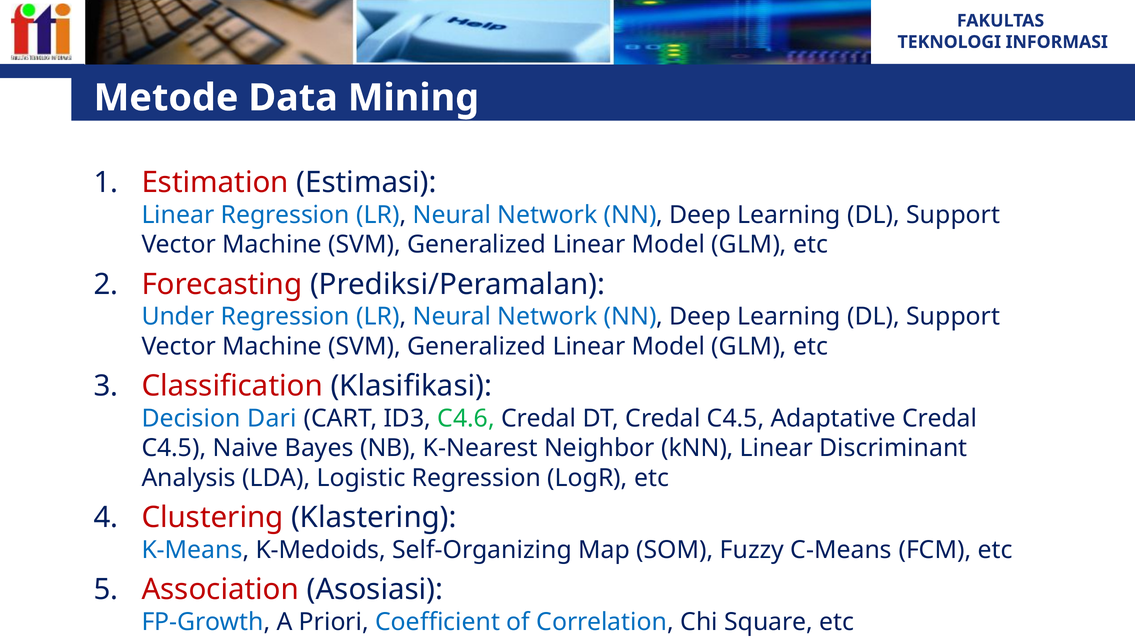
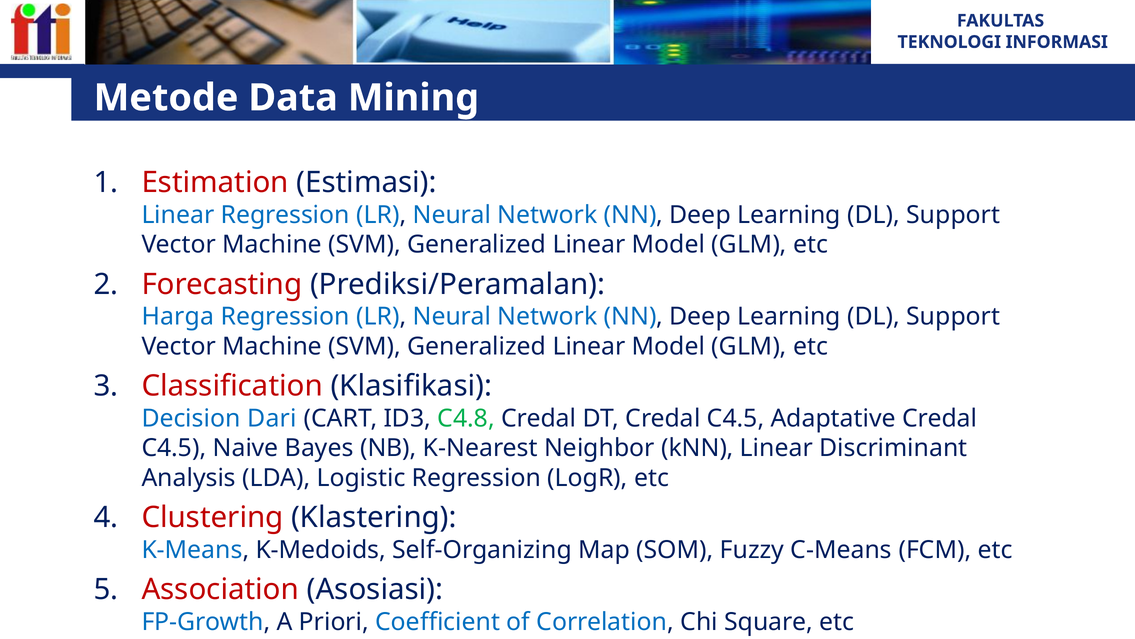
Under: Under -> Harga (178, 316)
C4.6: C4.6 -> C4.8 (466, 418)
